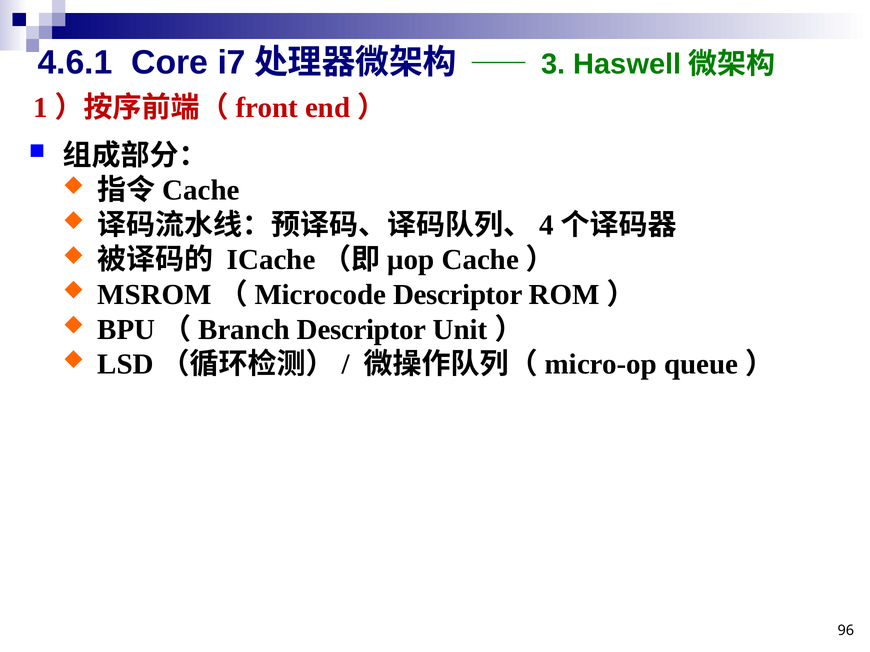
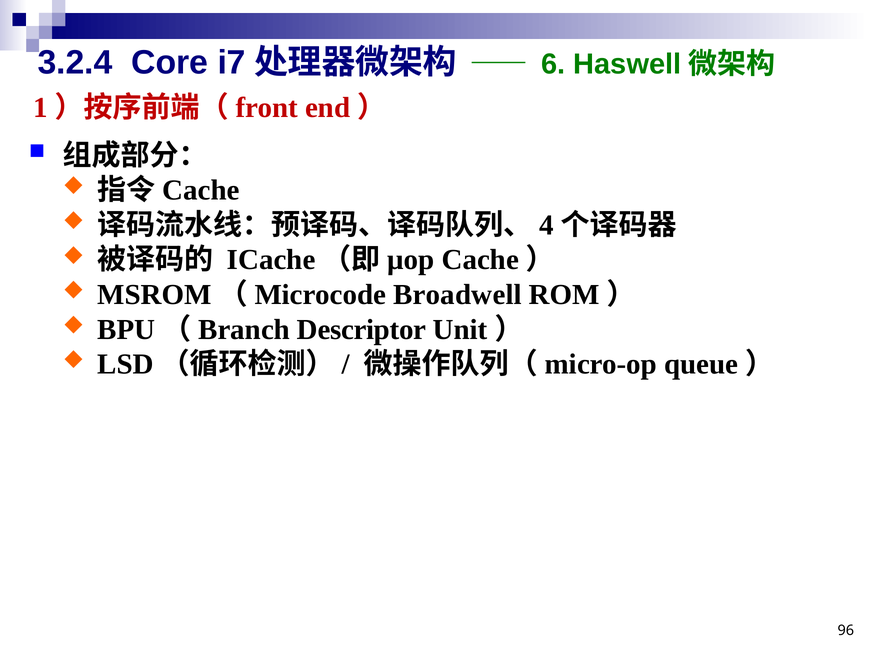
4.6.1: 4.6.1 -> 3.2.4 (75, 63)
3: 3 -> 6 (553, 64)
MSROM（Microcode Descriptor: Descriptor -> Broadwell (458, 295)
